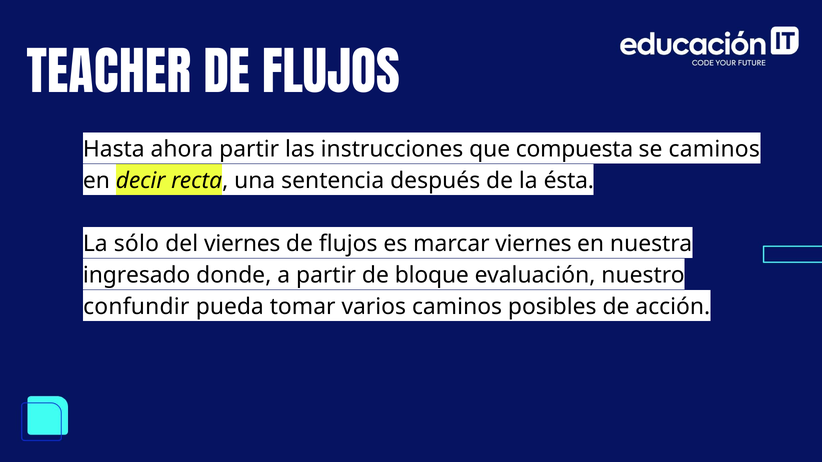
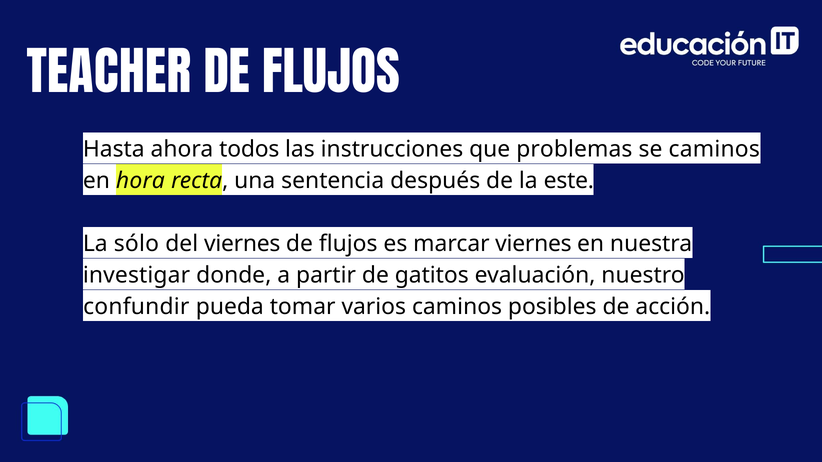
ahora partir: partir -> todos (249, 149)
compuesta: compuesta -> problemas (574, 149)
decir: decir -> hora (140, 181)
ésta: ésta -> este (569, 181)
ingresado: ingresado -> investigar (137, 275)
bloque: bloque -> gatitos (432, 275)
